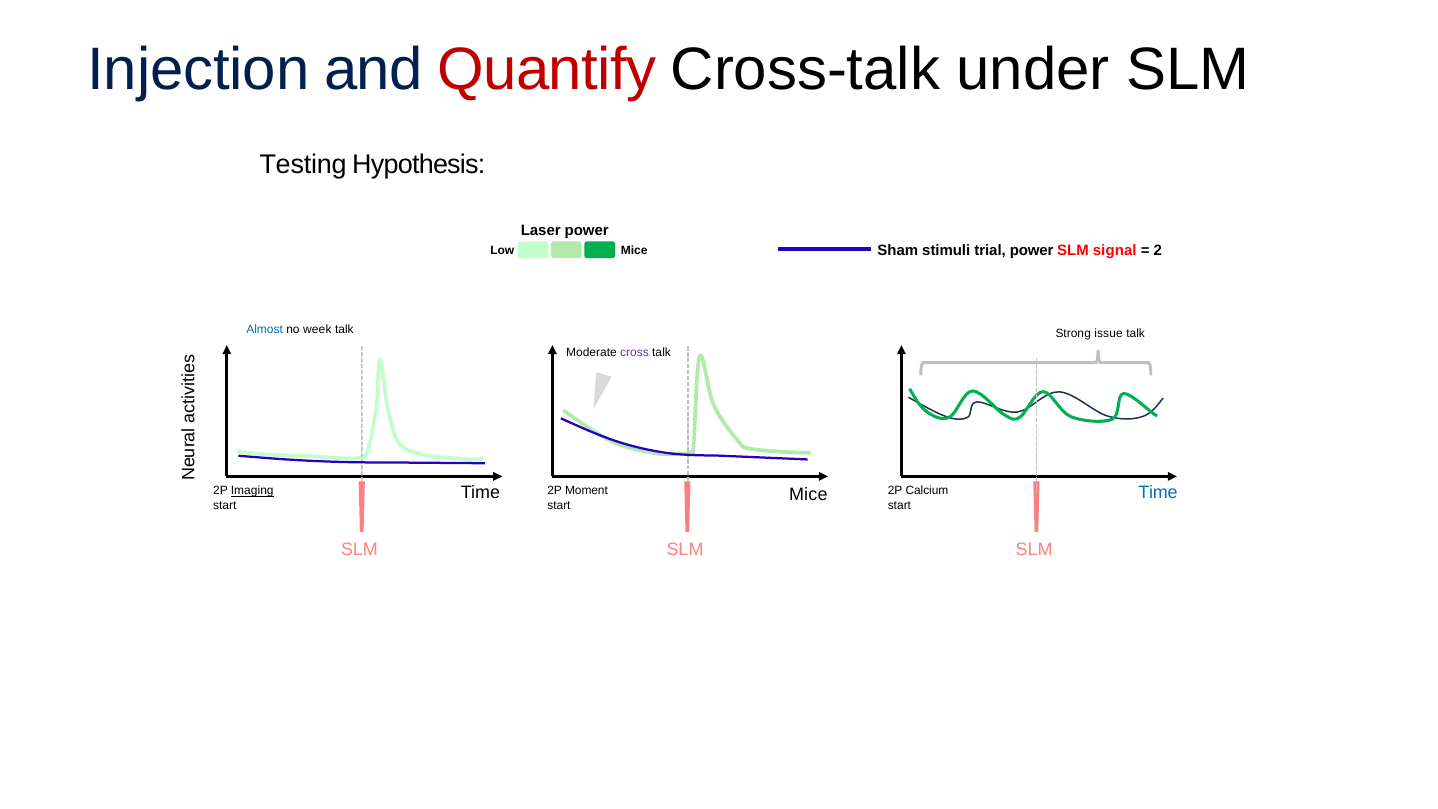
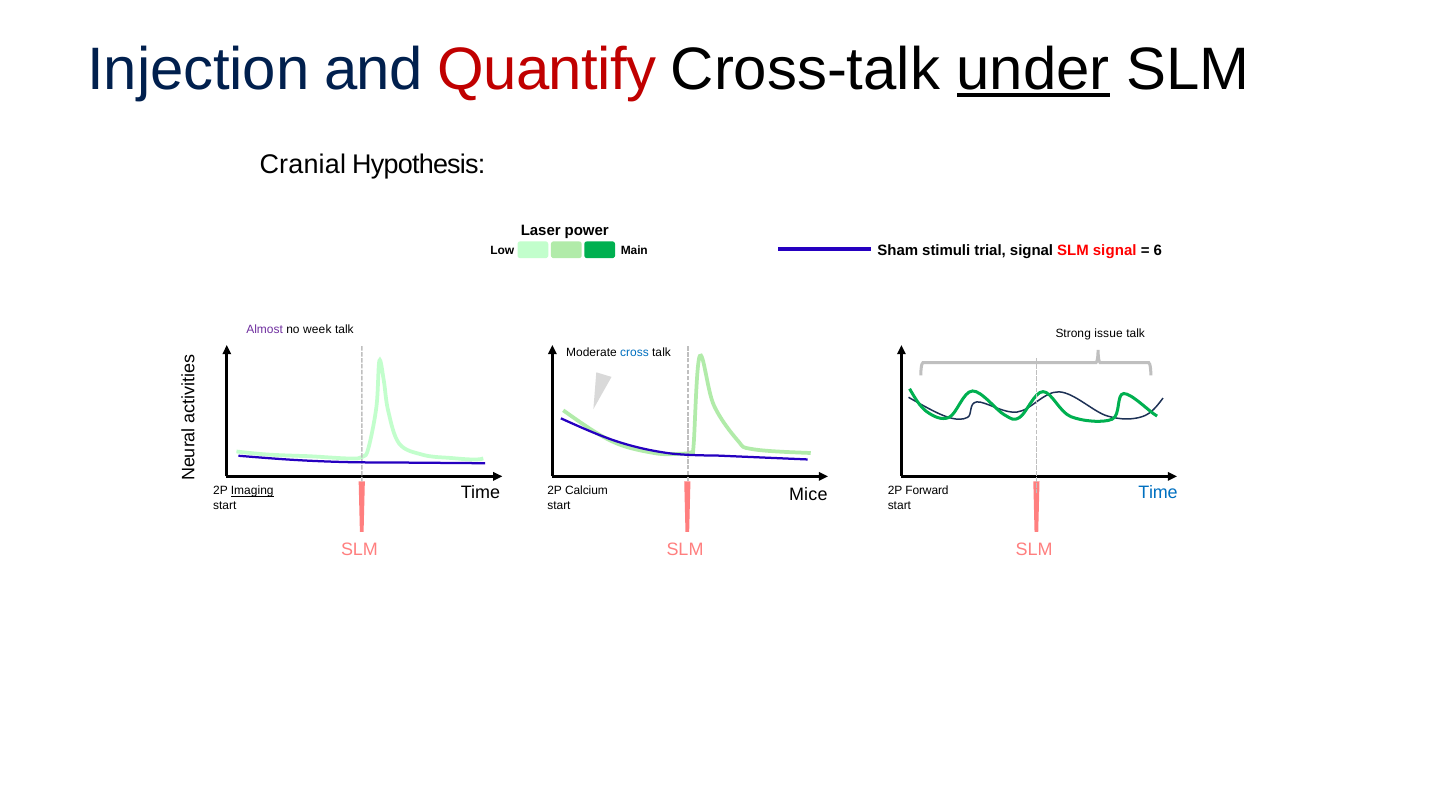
under underline: none -> present (1033, 69)
Testing: Testing -> Cranial (303, 164)
trial power: power -> signal (1032, 250)
2: 2 -> 6 (1158, 250)
Low Mice: Mice -> Main (634, 250)
Almost colour: blue -> purple (265, 329)
cross colour: purple -> blue (635, 352)
Moment: Moment -> Calcium (586, 491)
Calcium: Calcium -> Forward (927, 491)
